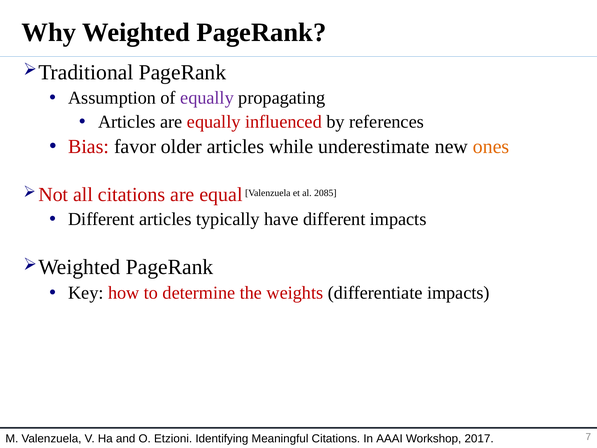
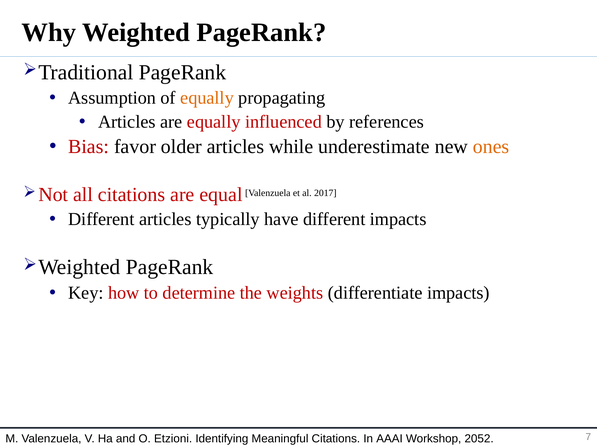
equally colour: purple -> orange (207, 98)
2085: 2085 -> 2017 (325, 193)
2017: 2017 -> 2052 (479, 438)
